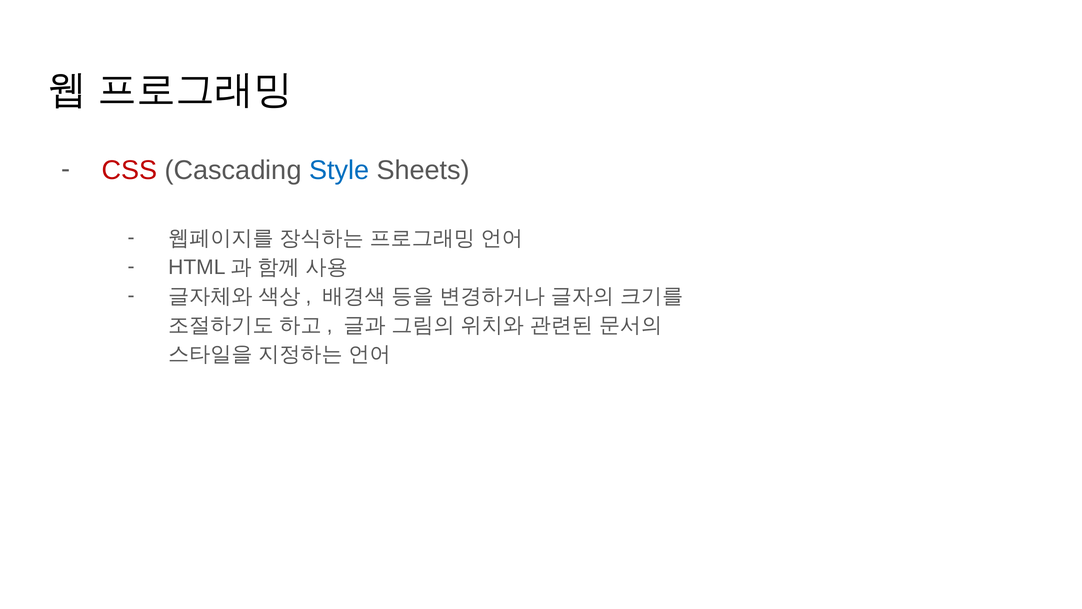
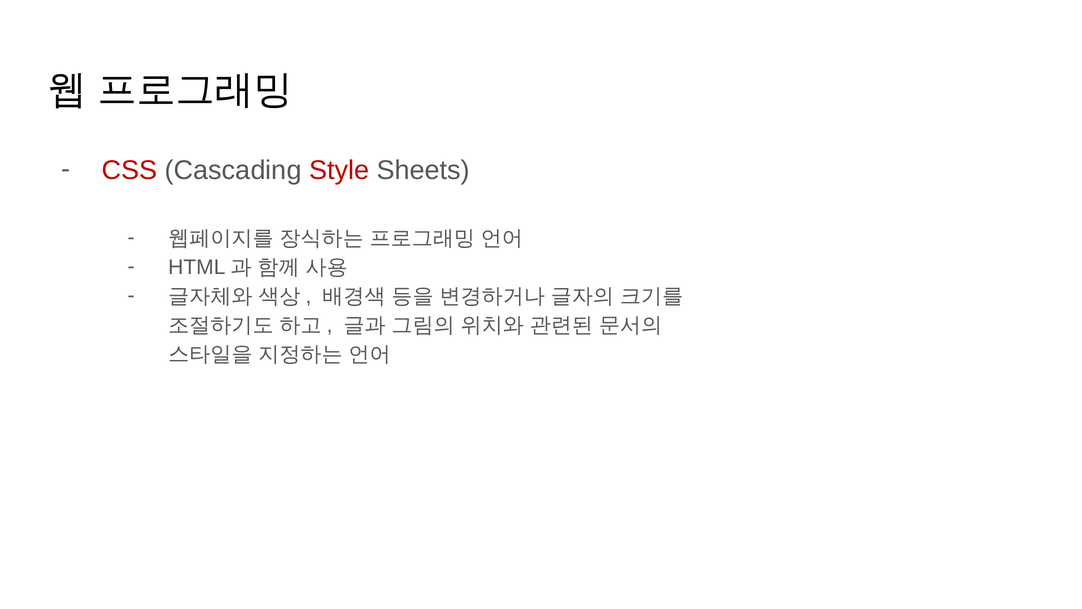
Style colour: blue -> red (339, 170)
